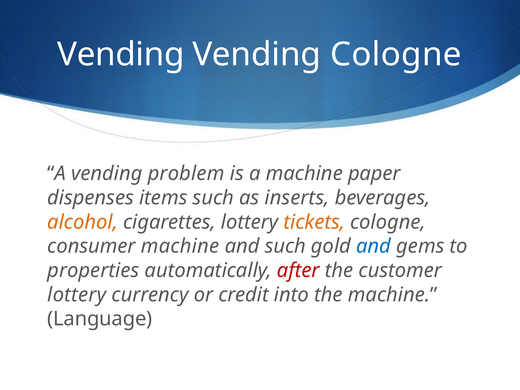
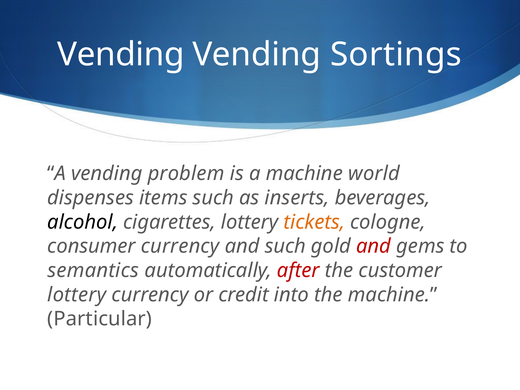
Vending Cologne: Cologne -> Sortings (396, 54)
paper: paper -> world (374, 174)
alcohol colour: orange -> black (83, 222)
consumer machine: machine -> currency (180, 246)
and colour: blue -> red (374, 246)
properties: properties -> semantics (93, 271)
Language: Language -> Particular (100, 319)
